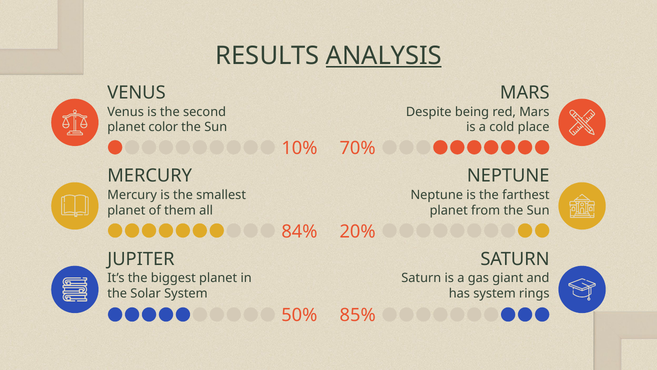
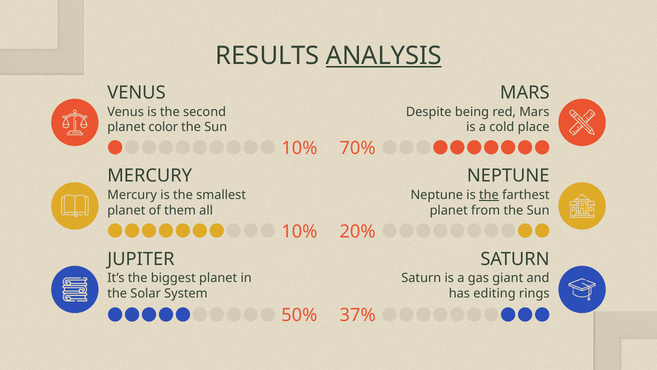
the underline: none -> present (489, 195)
84%: 84% -> 10% (299, 231)
has system: system -> editing (495, 293)
85%: 85% -> 37% (358, 315)
